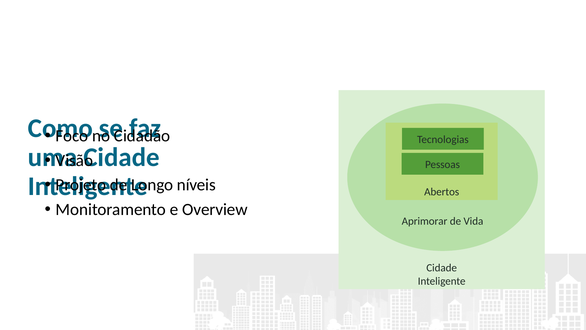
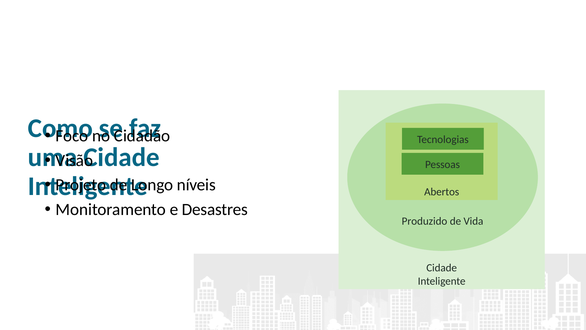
Overview: Overview -> Desastres (215, 209)
Aprimorar: Aprimorar -> Produzido (424, 221)
